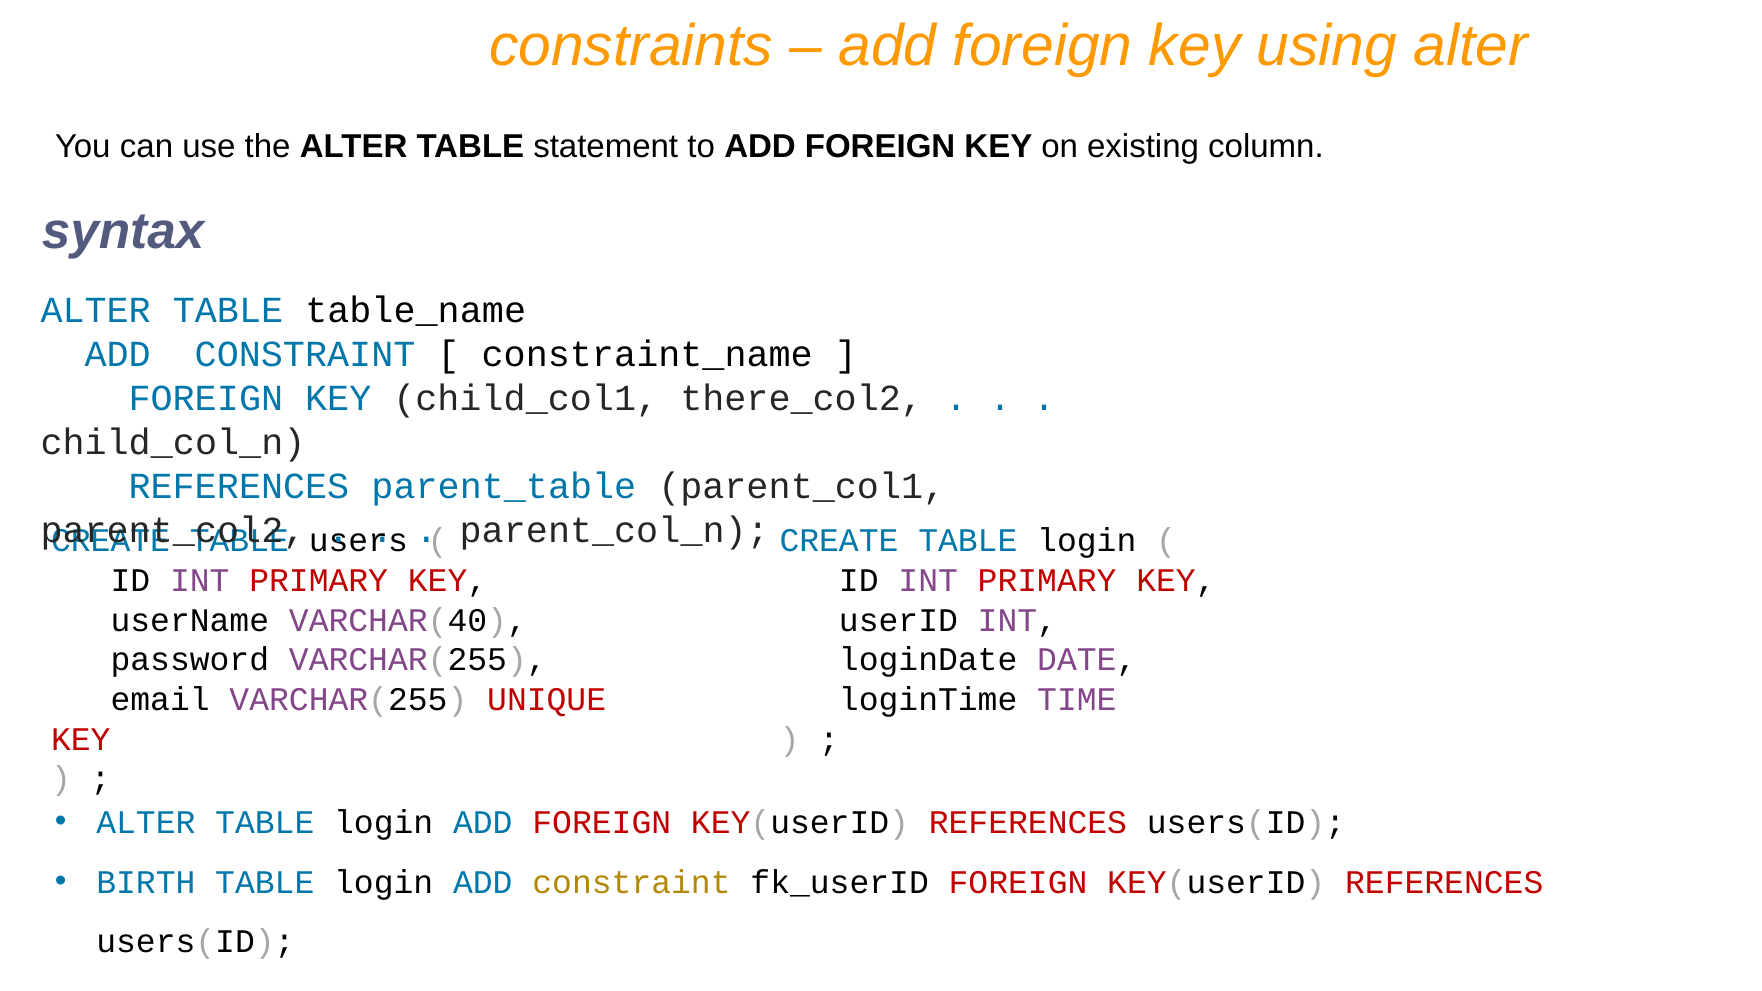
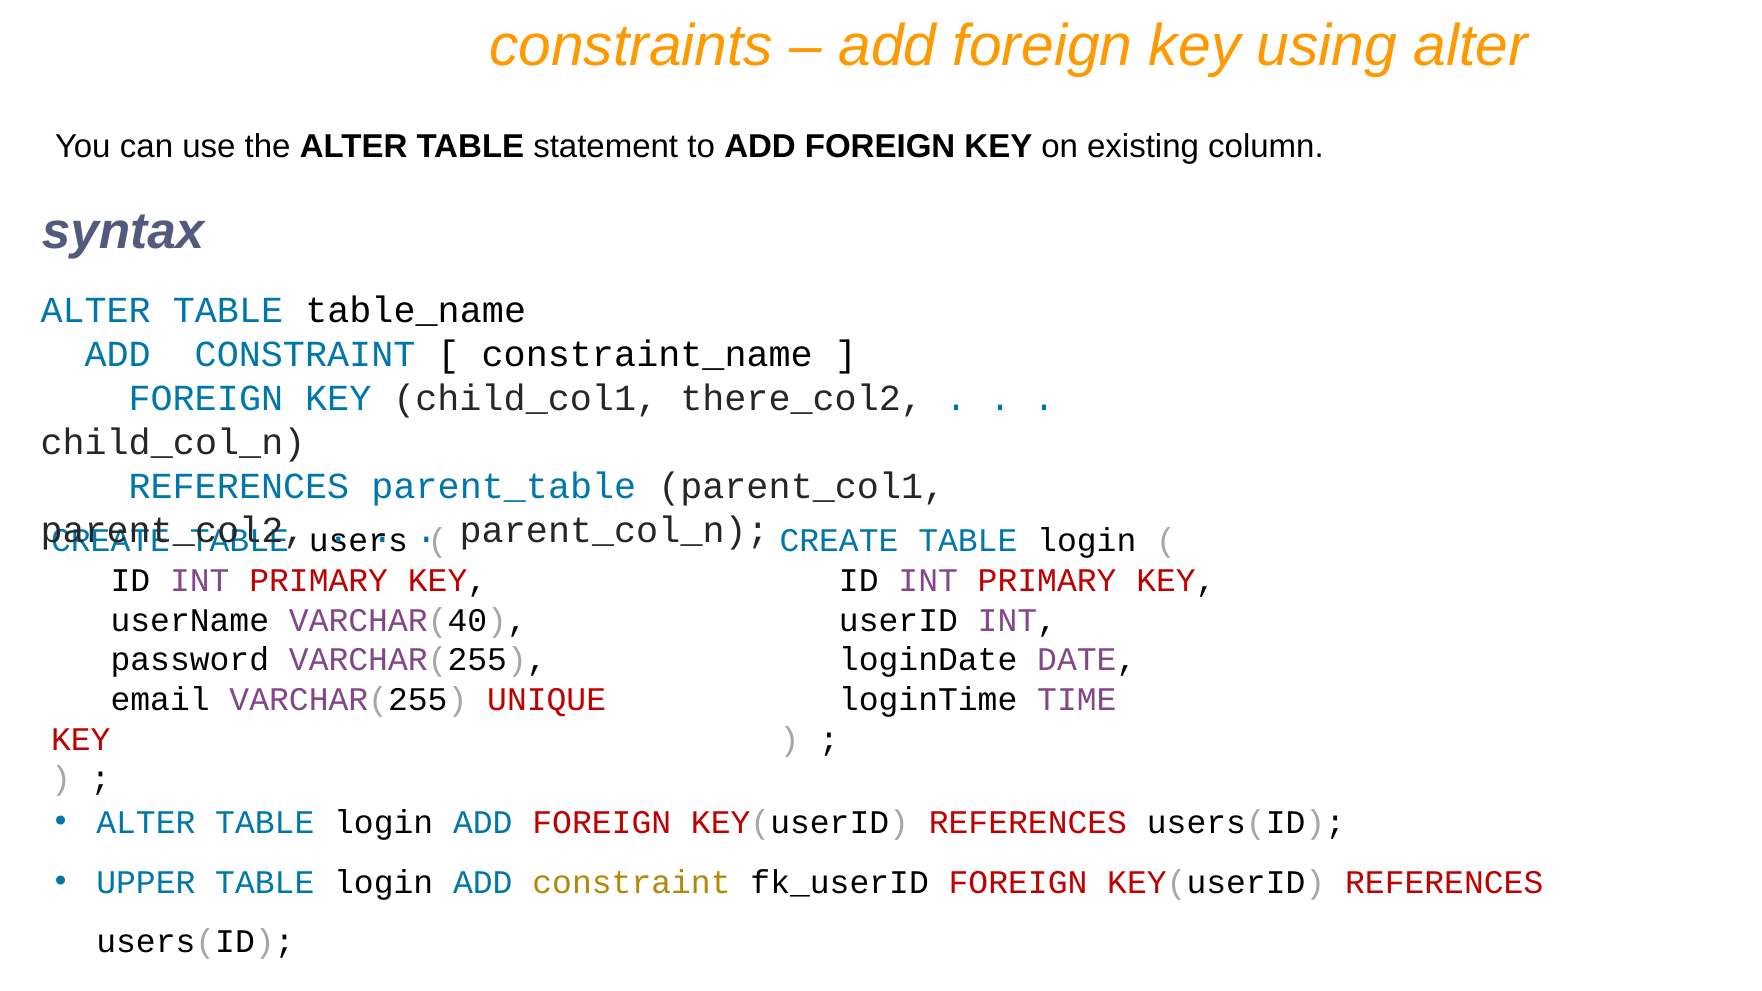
BIRTH: BIRTH -> UPPER (146, 882)
